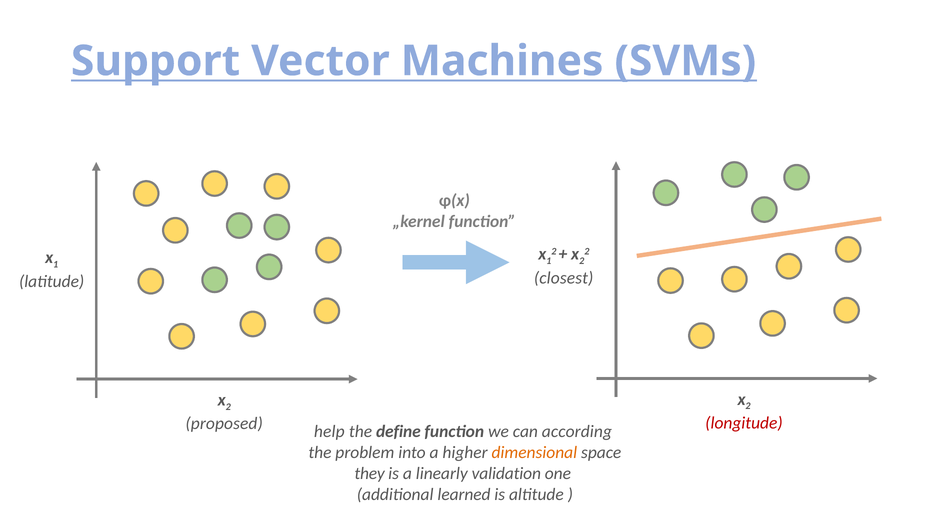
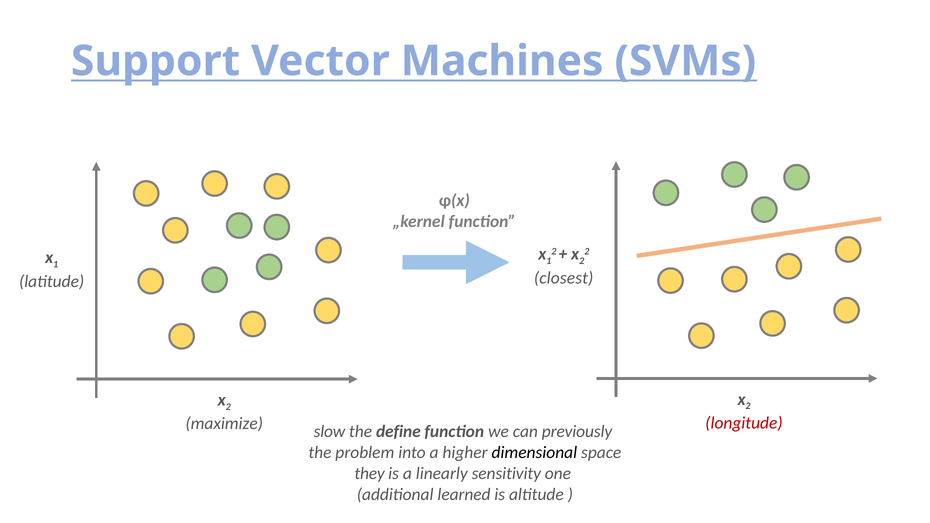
proposed: proposed -> maximize (224, 424)
help: help -> slow (329, 432)
according: according -> previously (577, 432)
dimensional colour: orange -> black (534, 453)
validation: validation -> sensitivity (506, 473)
